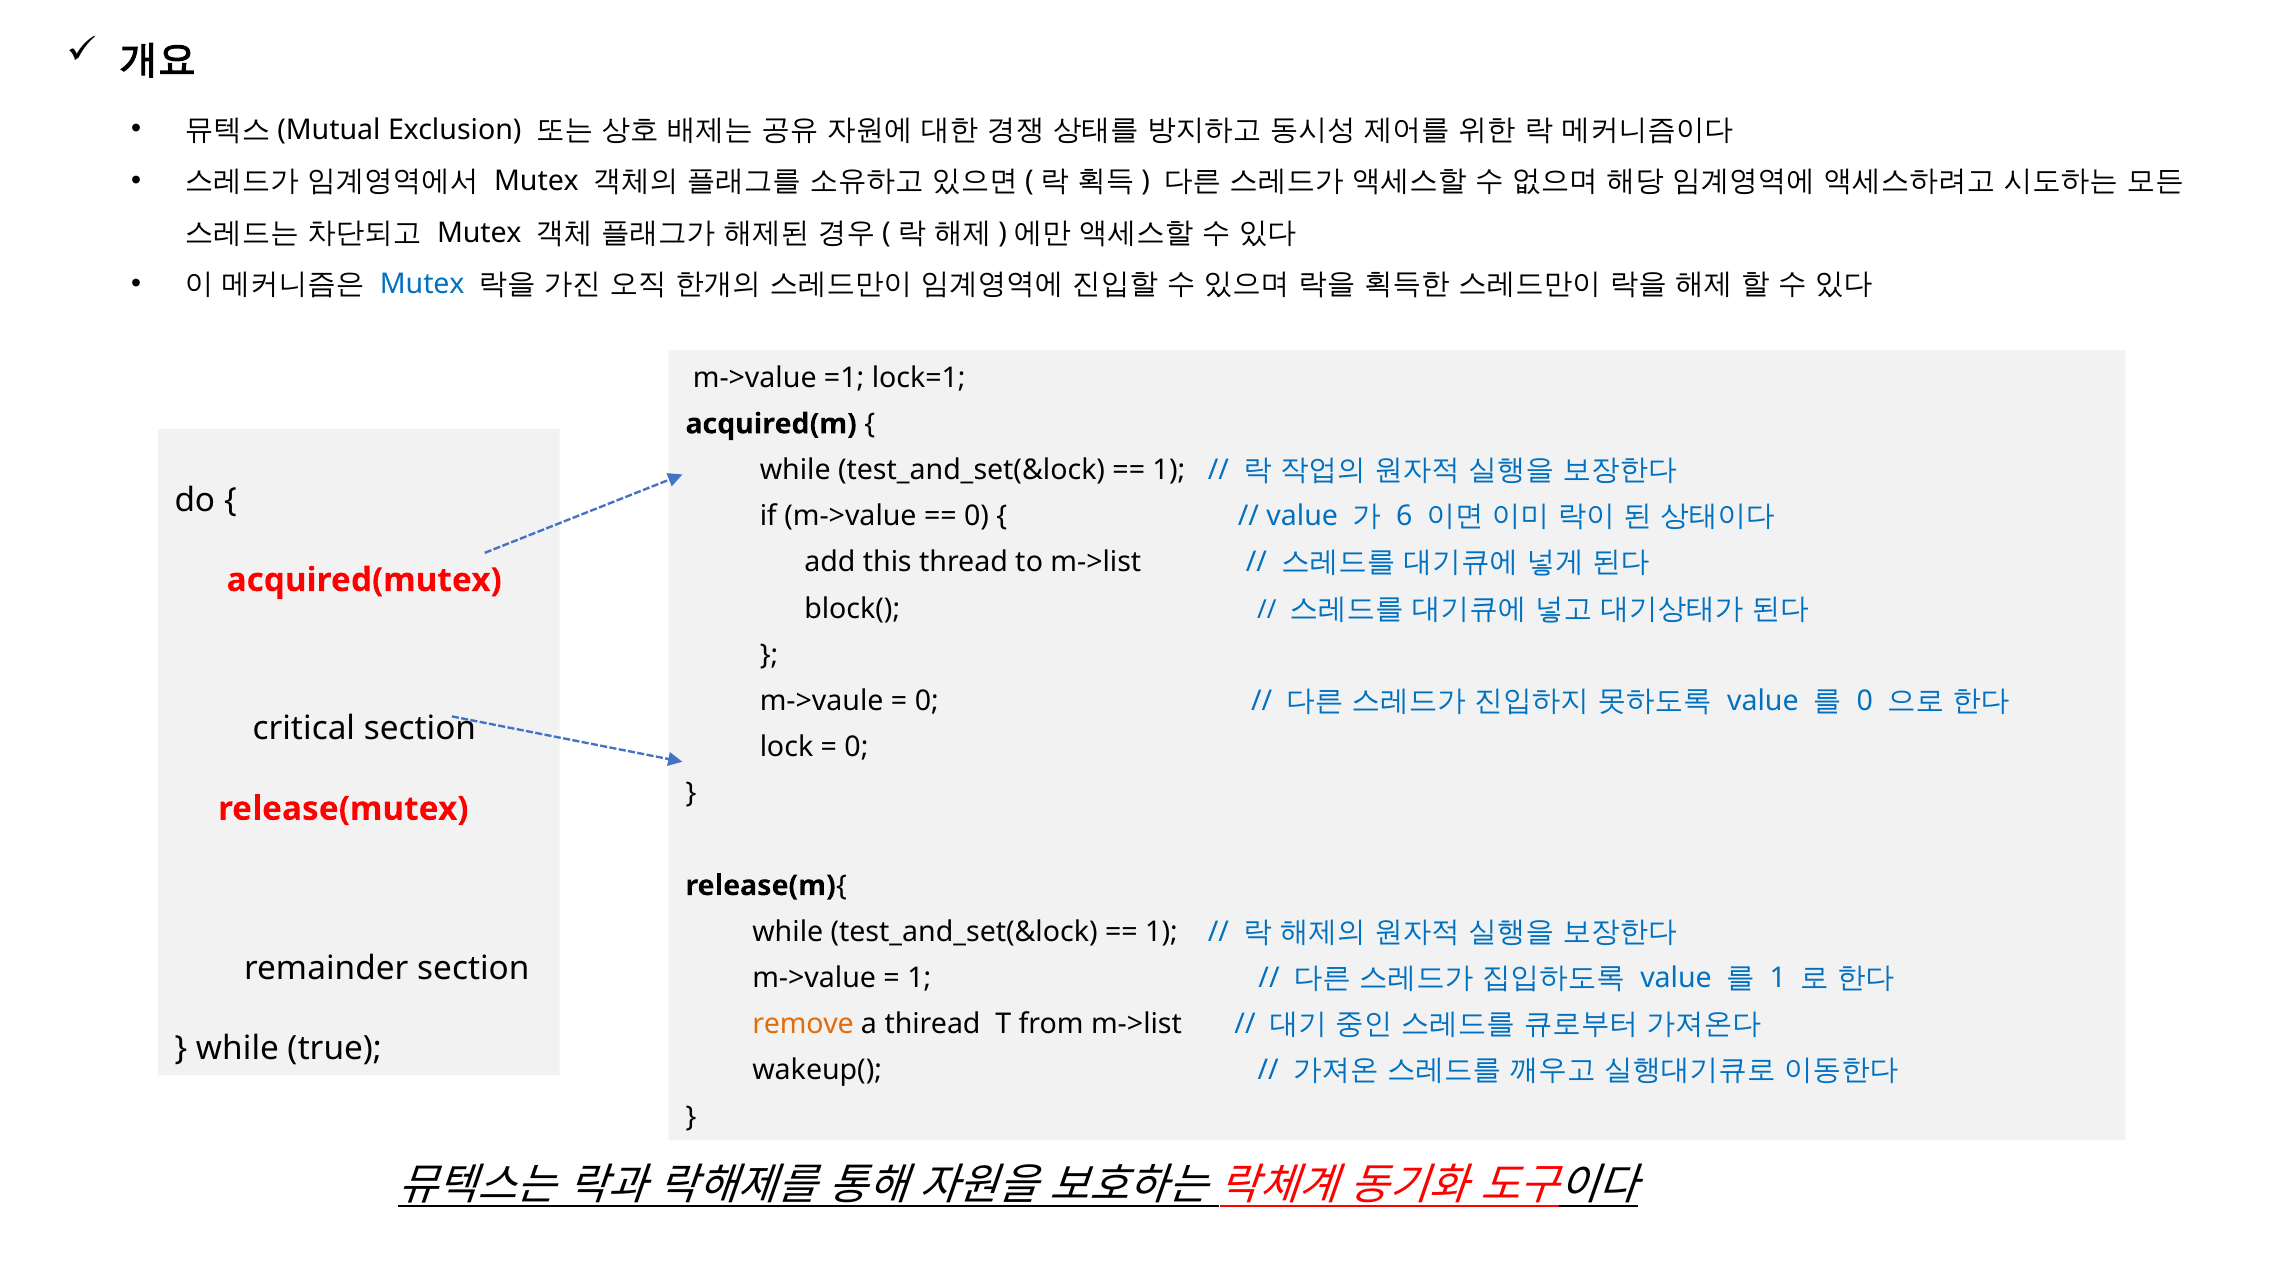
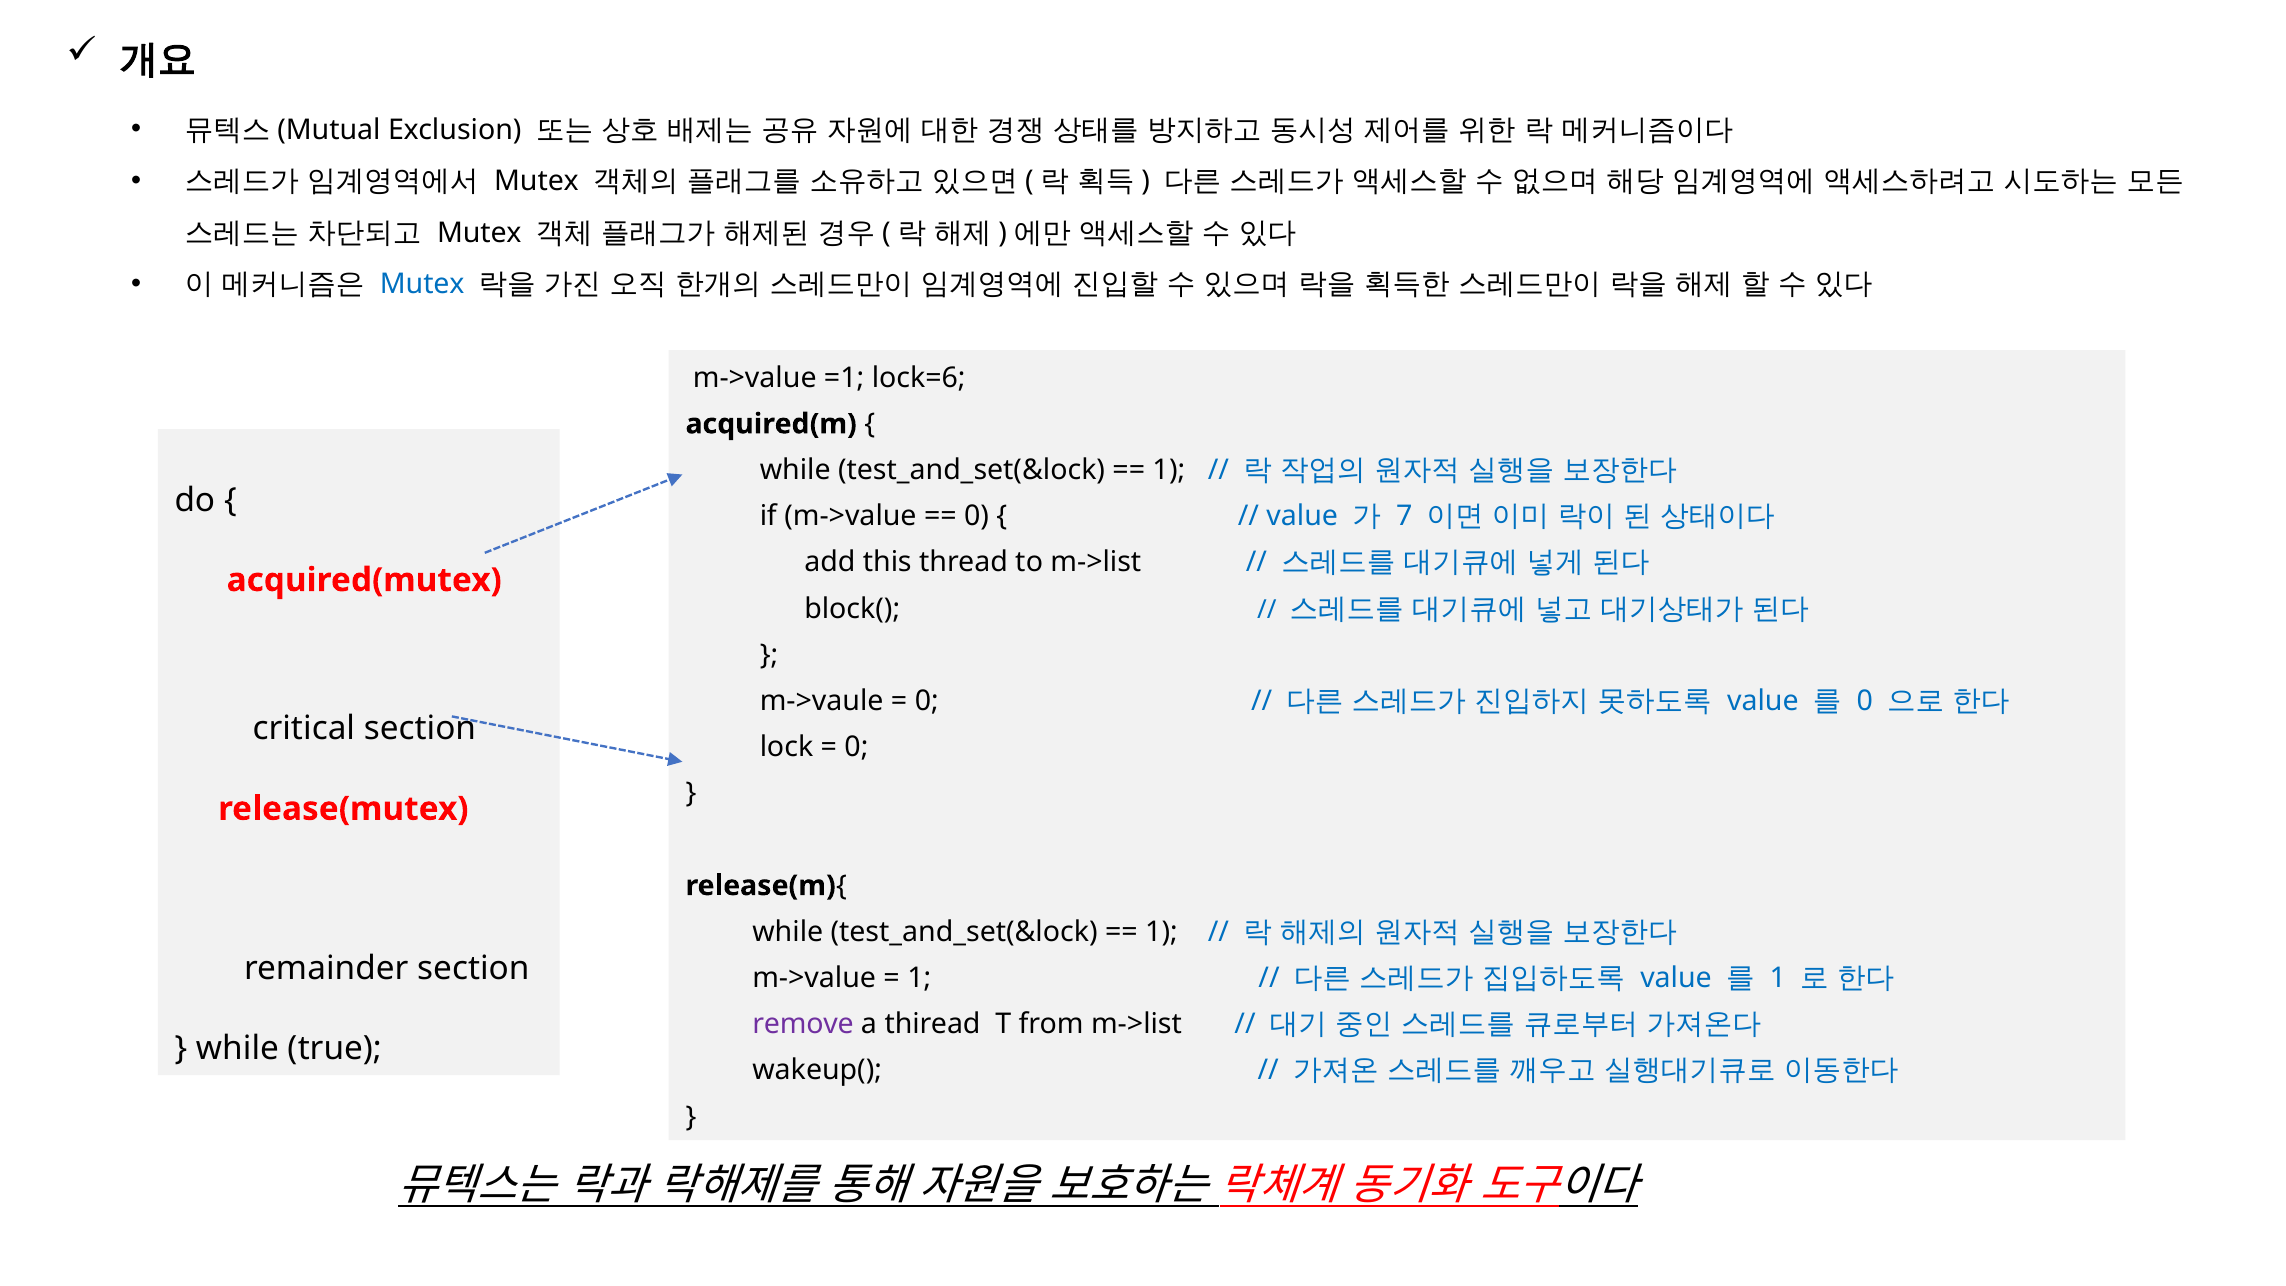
lock=1: lock=1 -> lock=6 (919, 378)
6: 6 -> 7 (1404, 516)
remove colour: orange -> purple (803, 1024)
